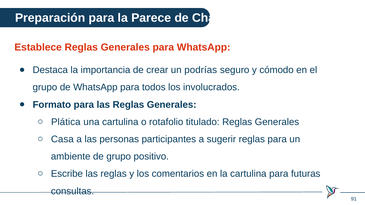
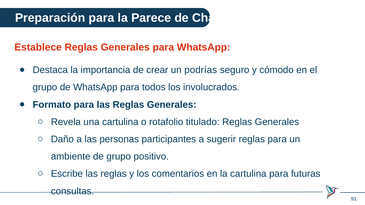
Plática: Plática -> Revela (66, 122)
Casa: Casa -> Daño (62, 139)
